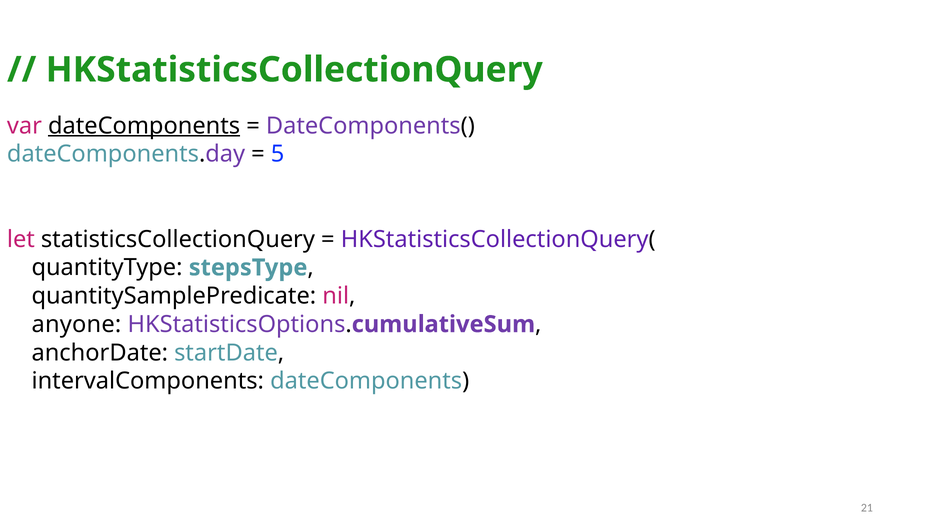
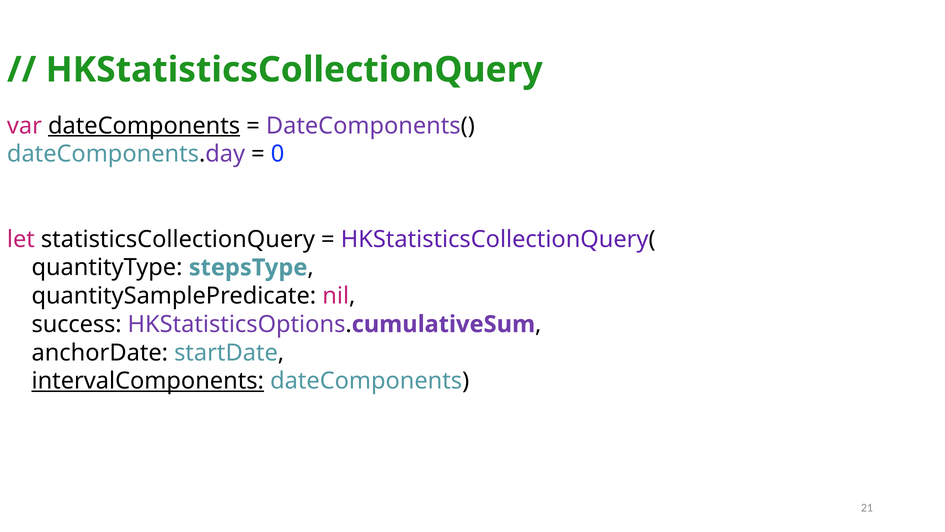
5: 5 -> 0 (278, 154)
anyone: anyone -> success (77, 324)
intervalComponents underline: none -> present (148, 381)
